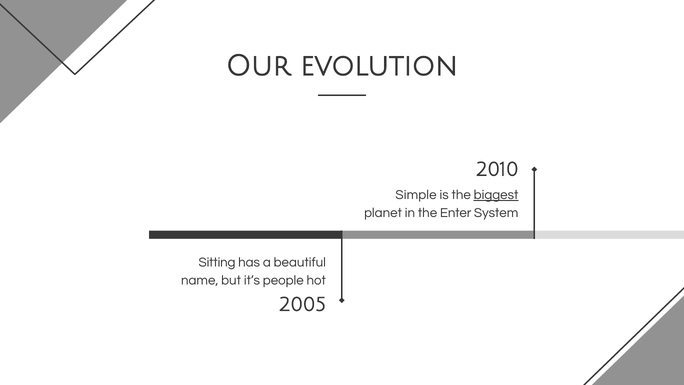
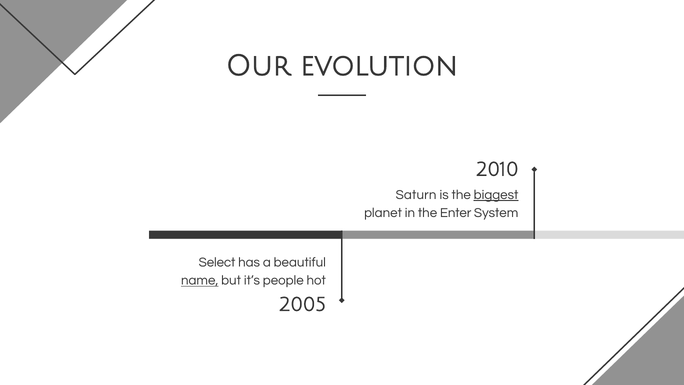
Simple: Simple -> Saturn (416, 195)
Sitting: Sitting -> Select (217, 262)
name underline: none -> present (200, 280)
